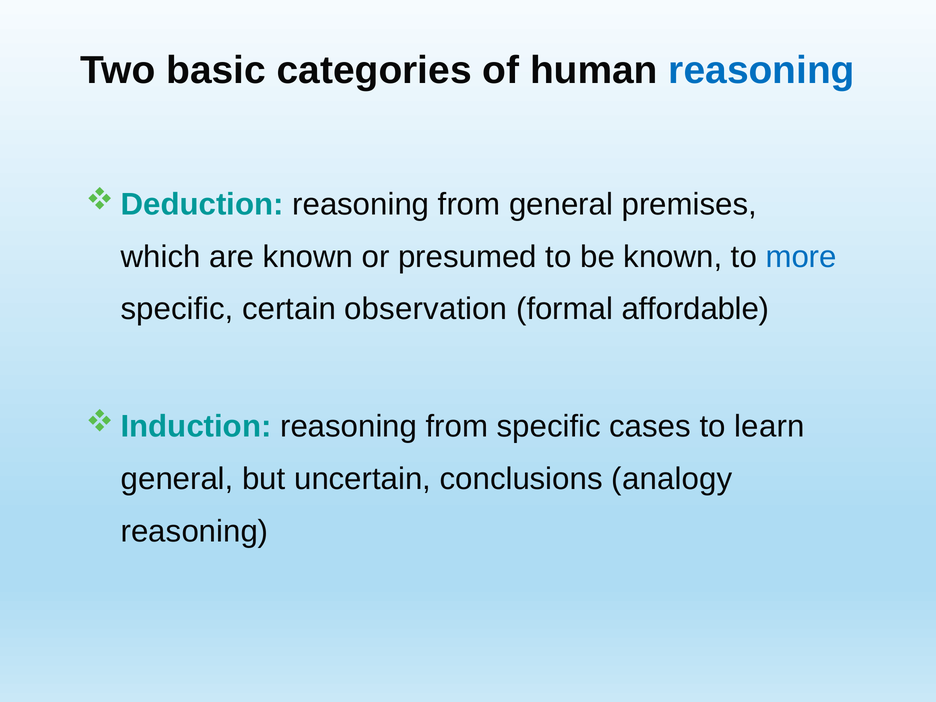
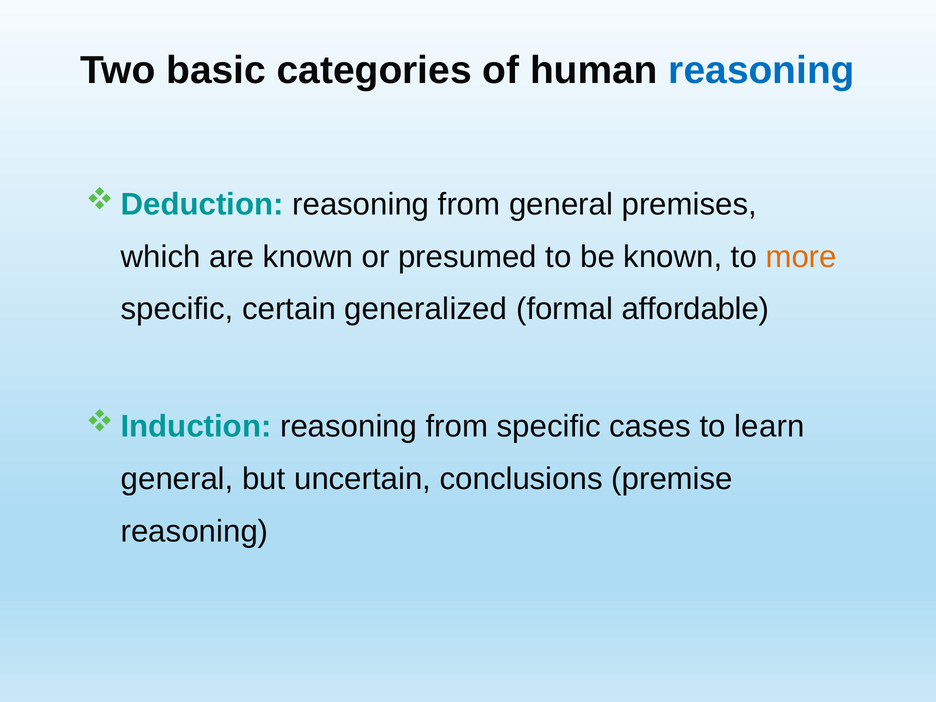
more colour: blue -> orange (801, 257)
observation: observation -> generalized (426, 309)
analogy: analogy -> premise (672, 479)
